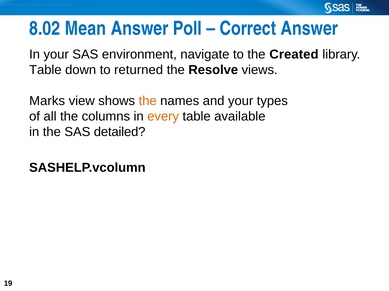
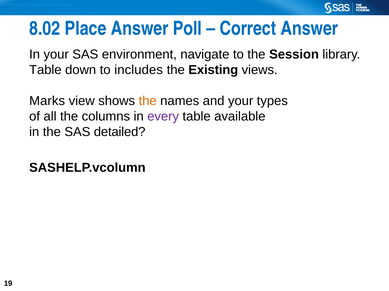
Mean: Mean -> Place (86, 29)
Created: Created -> Session (294, 54)
returned: returned -> includes (139, 70)
Resolve: Resolve -> Existing (213, 70)
every colour: orange -> purple (163, 117)
